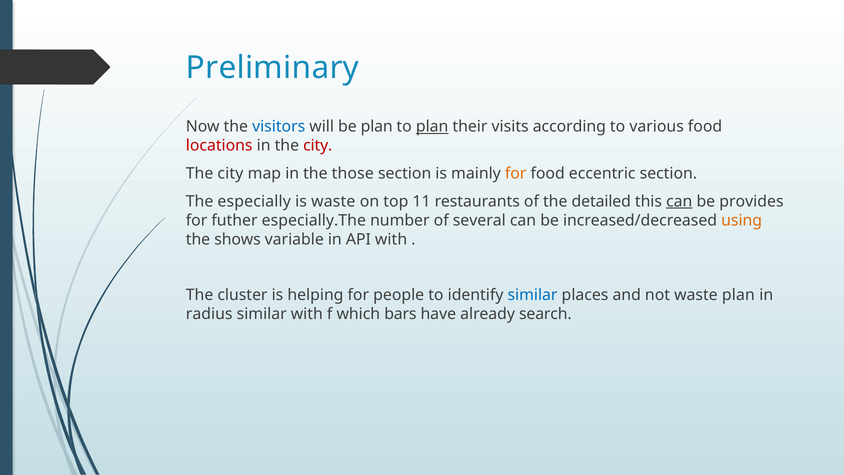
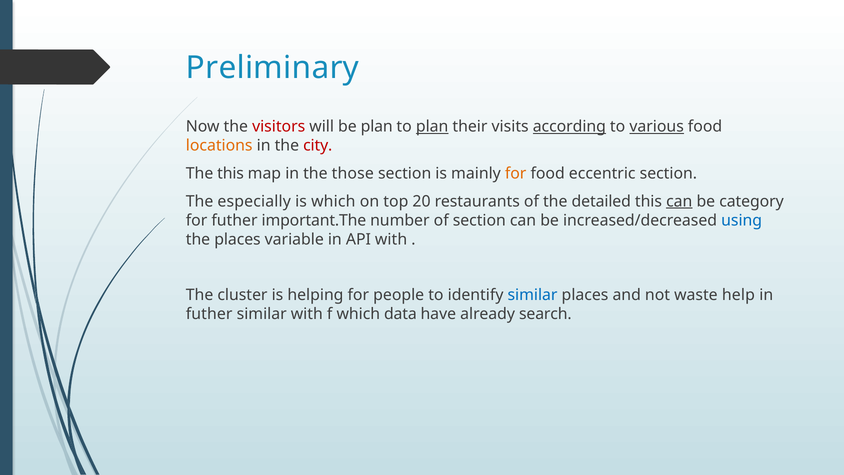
visitors colour: blue -> red (279, 127)
according underline: none -> present (569, 127)
various underline: none -> present (657, 127)
locations colour: red -> orange (219, 146)
city: city -> this (231, 173)
is waste: waste -> which (333, 201)
11: 11 -> 20 (422, 201)
provides: provides -> category (751, 201)
especially.The: especially.The -> important.The (314, 220)
of several: several -> section (479, 220)
using colour: orange -> blue (742, 220)
the shows: shows -> places (238, 239)
waste plan: plan -> help (738, 295)
radius: radius -> futher (209, 314)
bars: bars -> data (400, 314)
